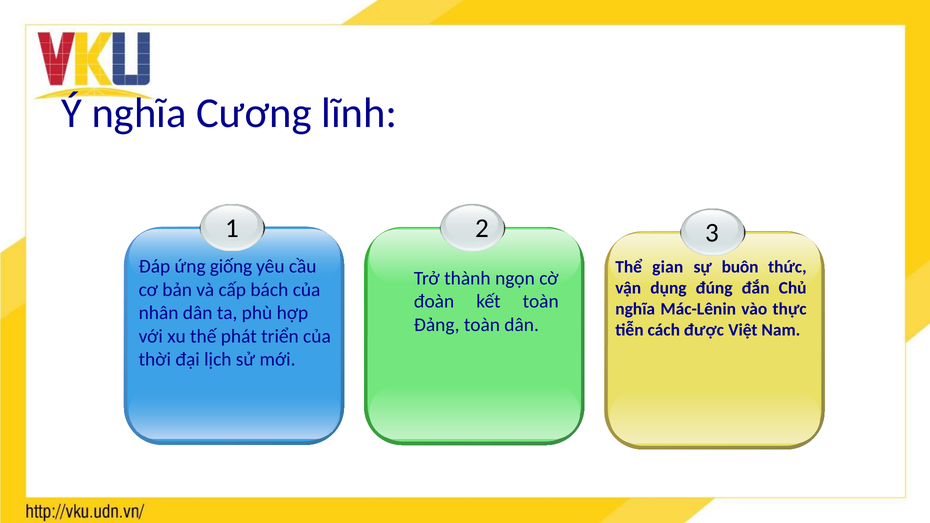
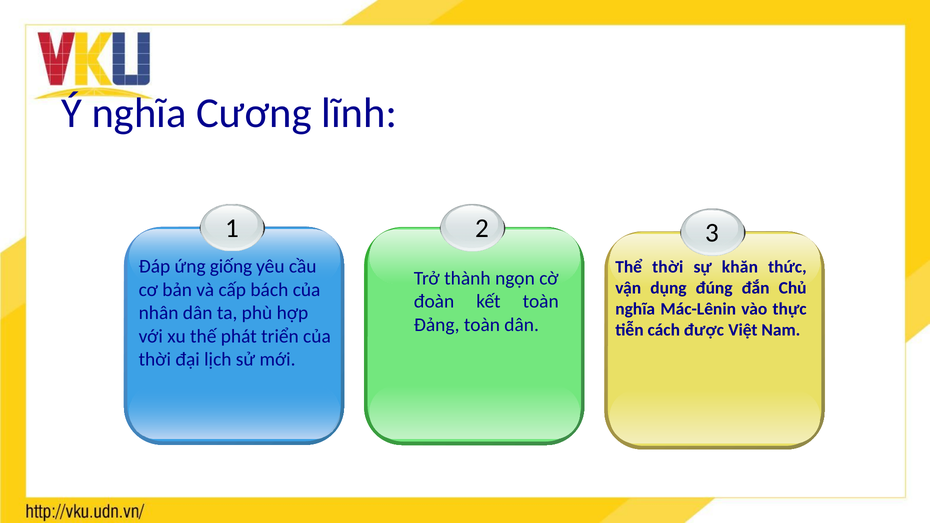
Thể gian: gian -> thời (668, 267)
buôn: buôn -> khăn (740, 267)
